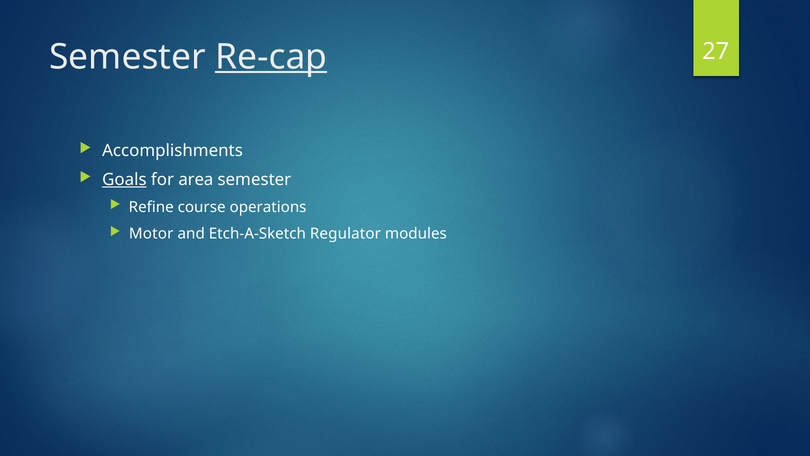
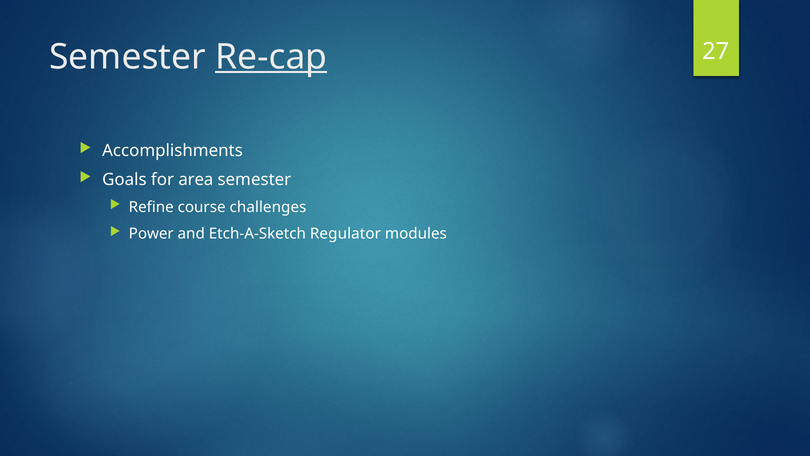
Goals underline: present -> none (124, 179)
operations: operations -> challenges (268, 207)
Motor: Motor -> Power (151, 234)
